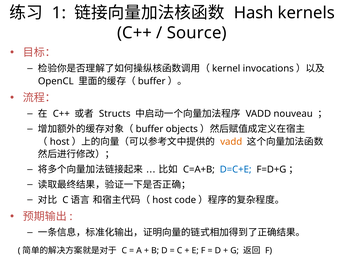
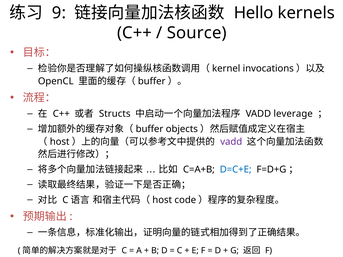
1: 1 -> 9 (59, 13)
Hash: Hash -> Hello (254, 13)
nouveau: nouveau -> leverage (293, 114)
vadd colour: orange -> purple (231, 142)
